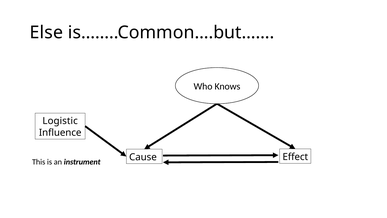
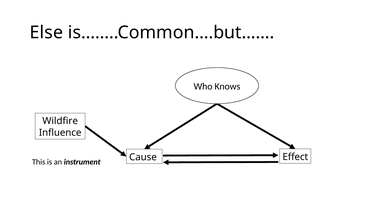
Logistic: Logistic -> Wildfire (60, 121)
